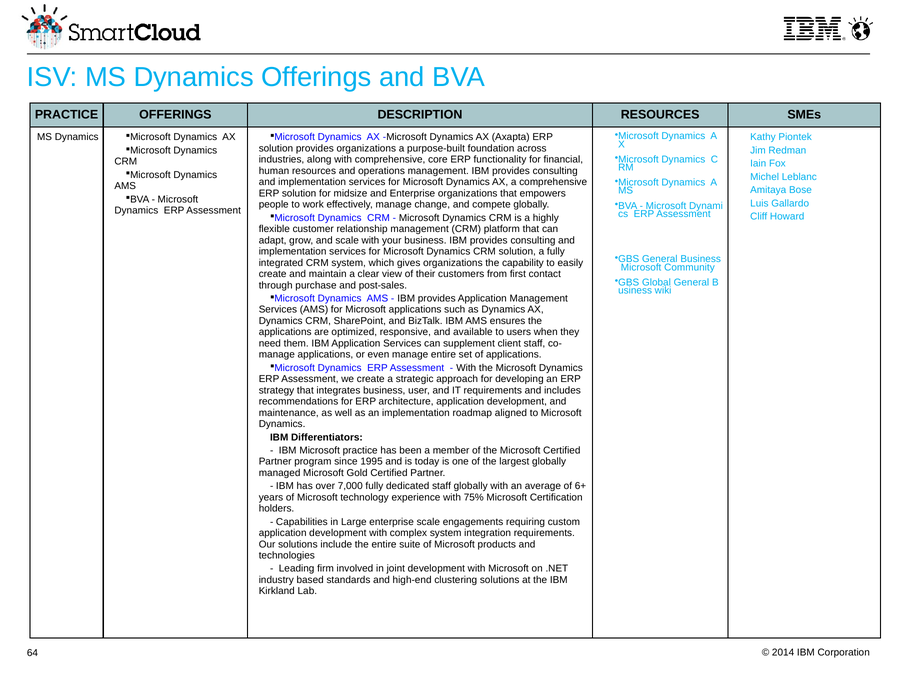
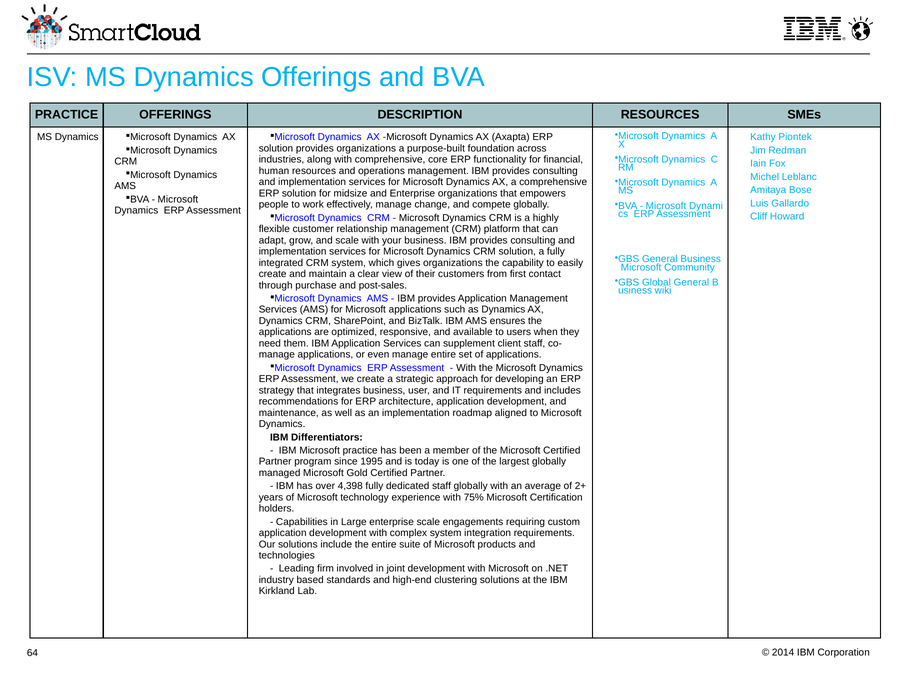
7,000: 7,000 -> 4,398 (350, 486)
6+: 6+ -> 2+ (581, 486)
